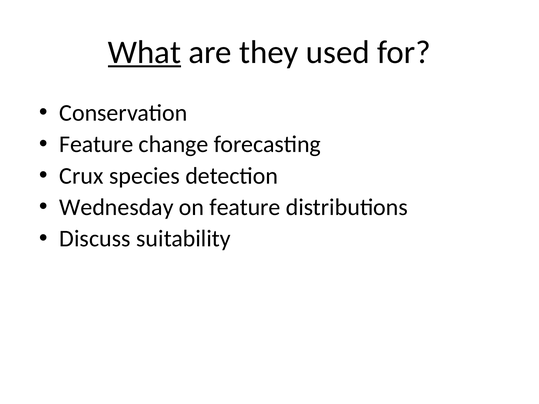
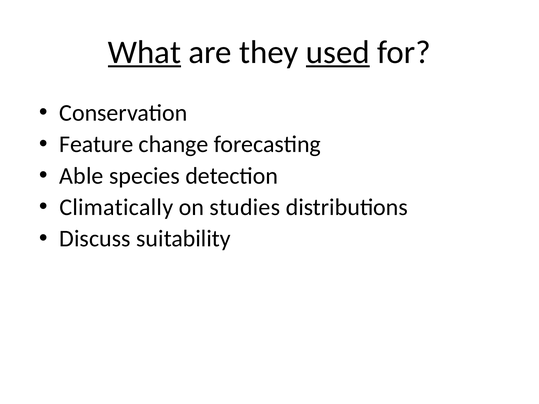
used underline: none -> present (338, 52)
Crux: Crux -> Able (81, 176)
Wednesday: Wednesday -> Climatically (116, 207)
on feature: feature -> studies (245, 207)
